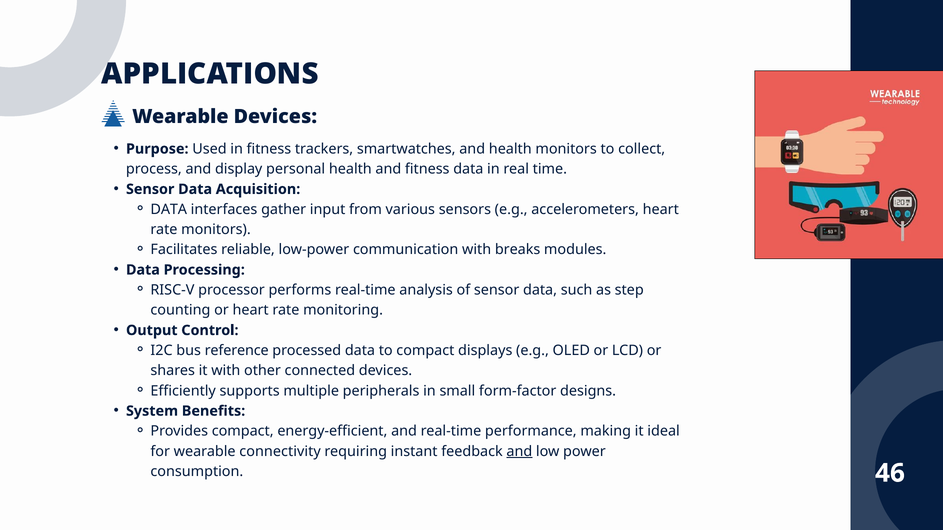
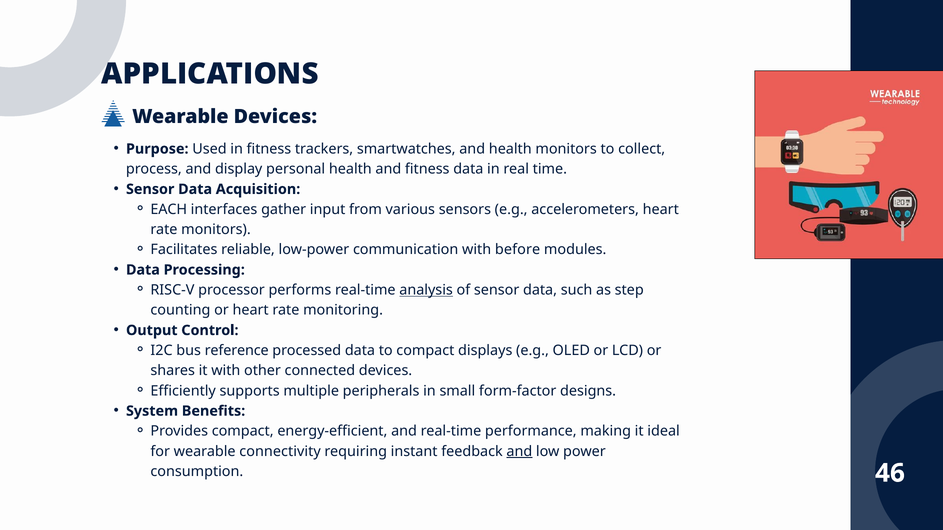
DATA: DATA -> EACH (169, 210)
breaks: breaks -> before (518, 250)
analysis underline: none -> present (426, 290)
